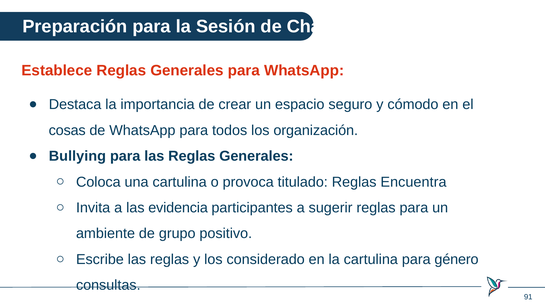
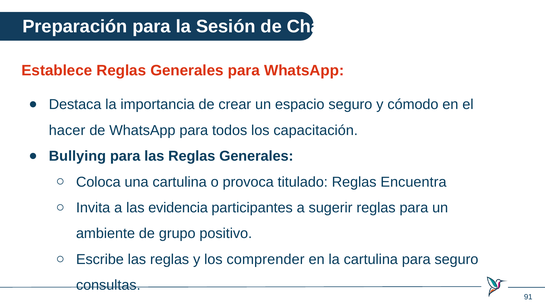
cosas: cosas -> hacer (67, 131)
organización: organización -> capacitación (316, 131)
considerado: considerado -> comprender (266, 260)
para género: género -> seguro (456, 260)
